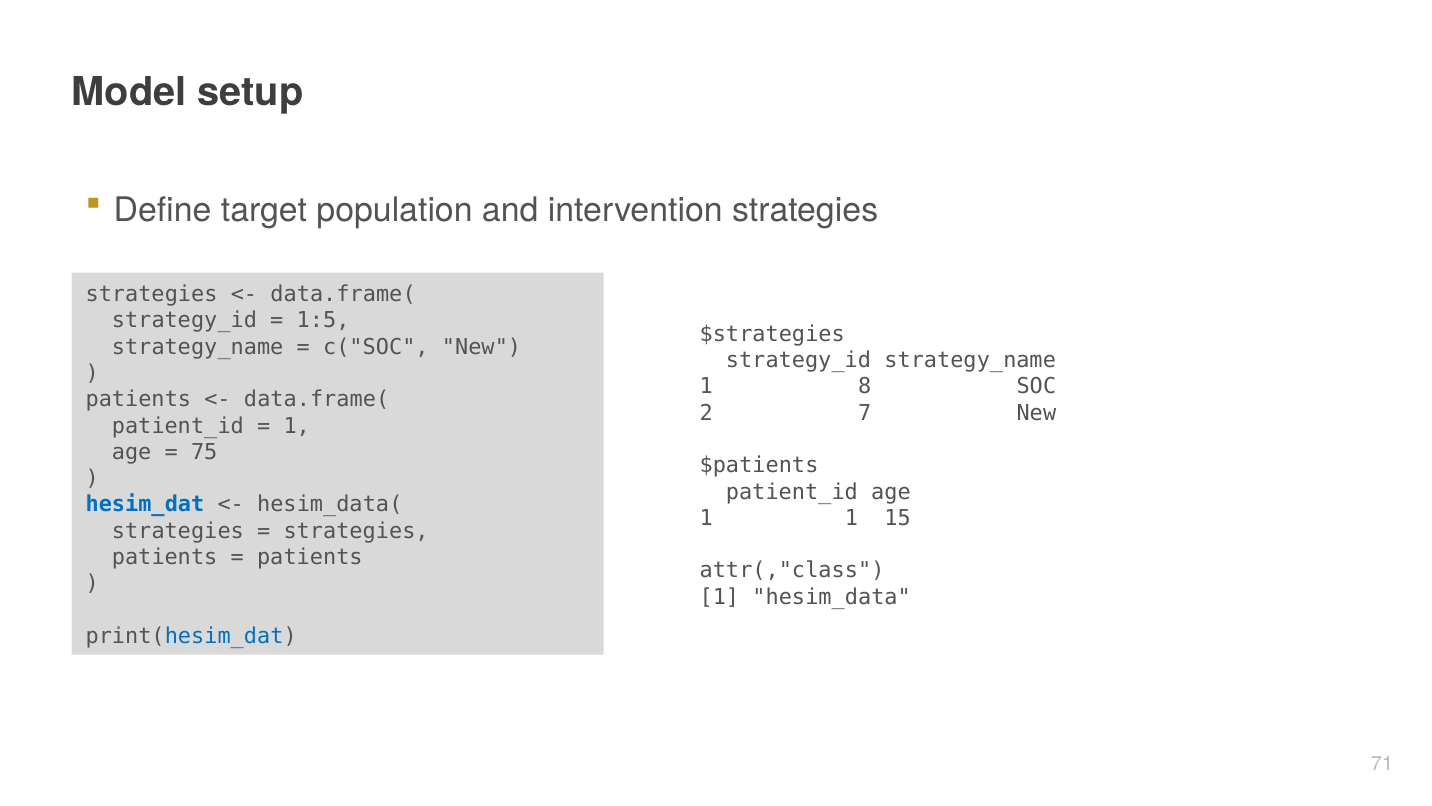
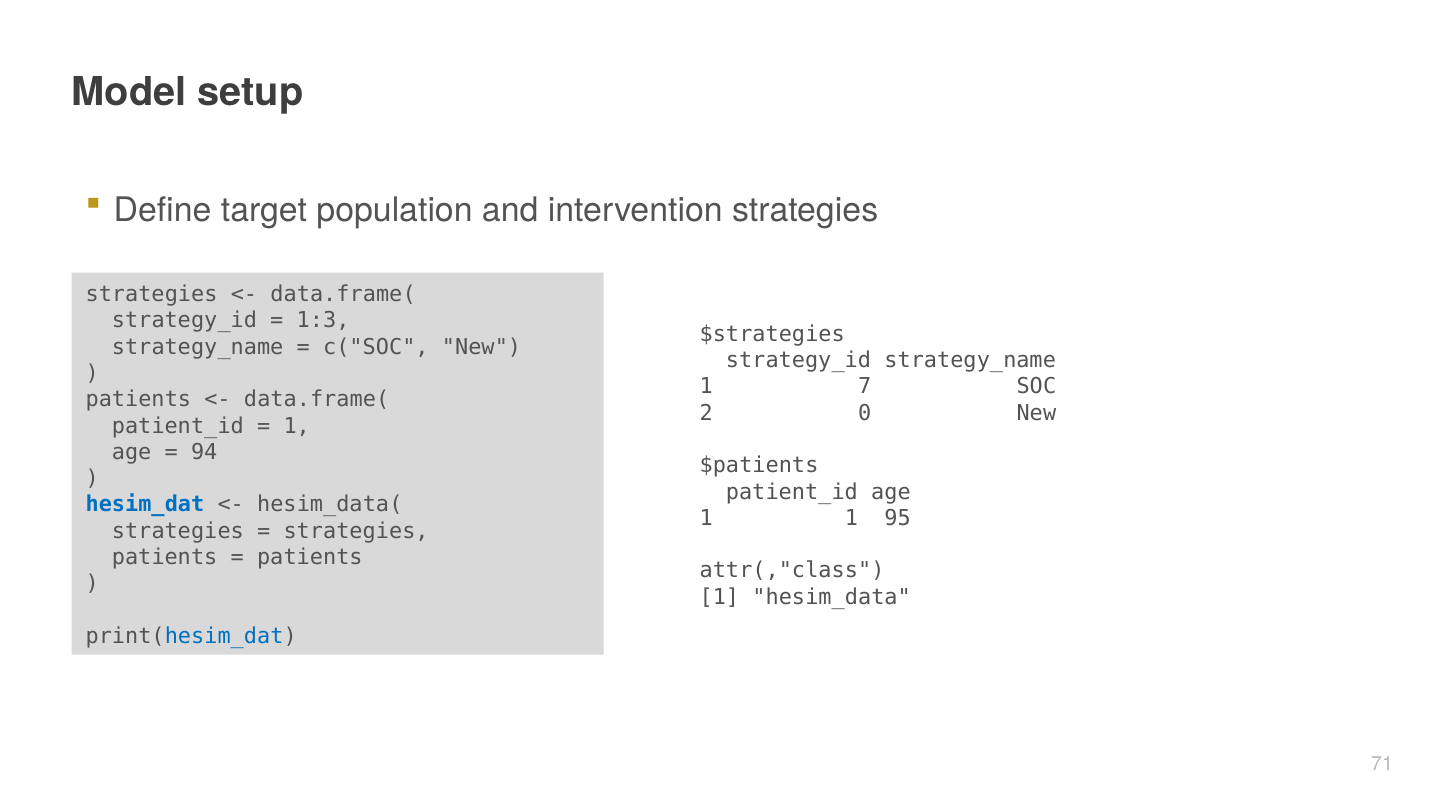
1:5: 1:5 -> 1:3 (323, 320)
8: 8 -> 7 (865, 386)
7: 7 -> 0 (865, 413)
75: 75 -> 94 (204, 452)
15: 15 -> 95 (898, 518)
